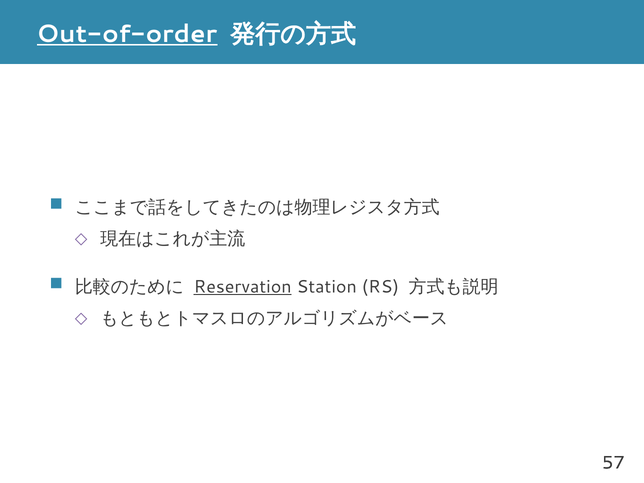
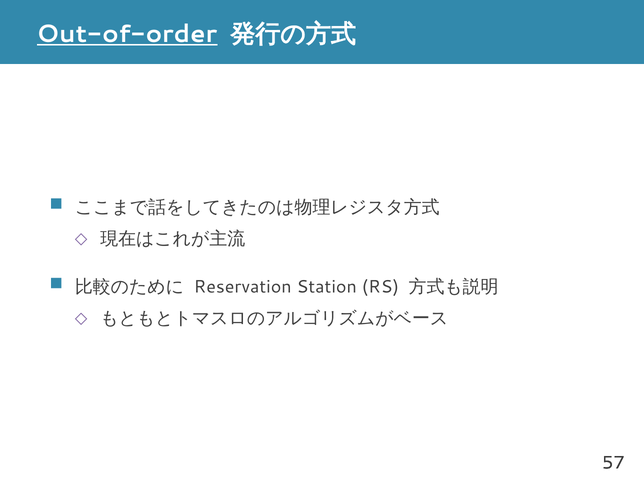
Reservation underline: present -> none (243, 287)
